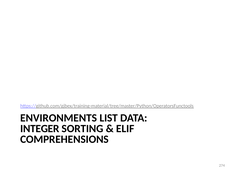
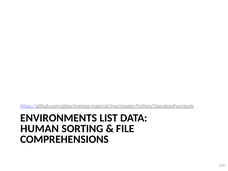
INTEGER: INTEGER -> HUMAN (40, 129)
ELIF: ELIF -> FILE (125, 129)
